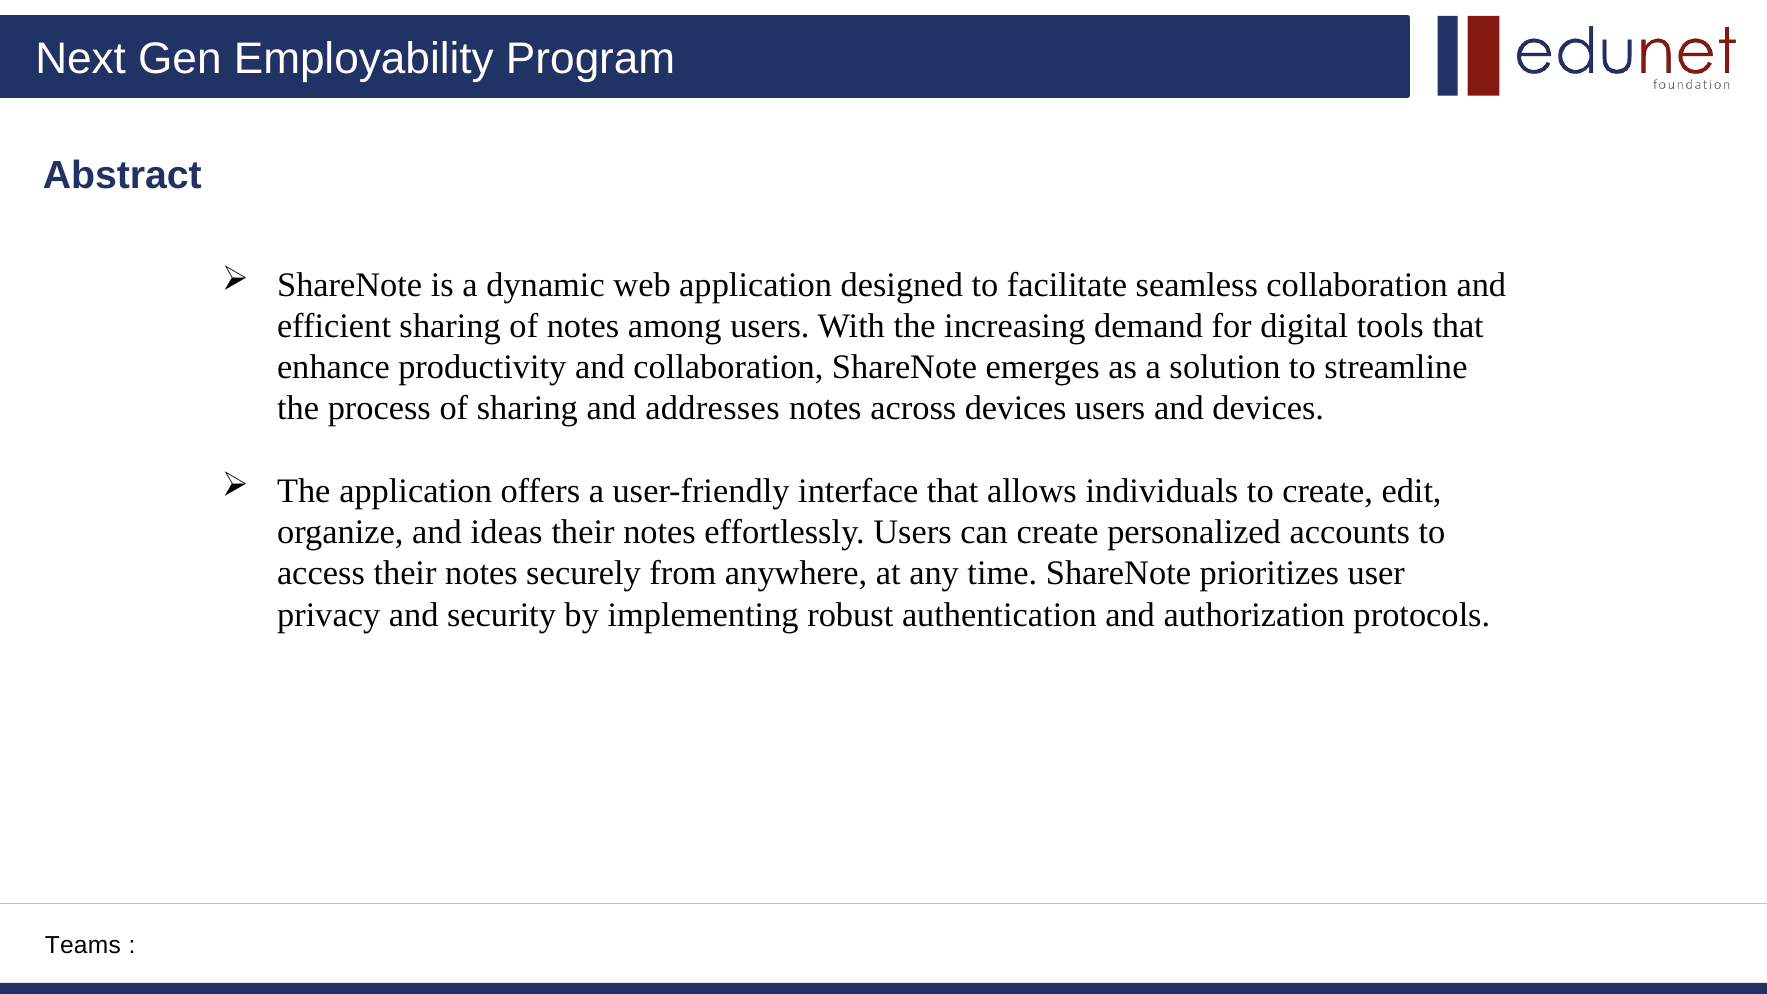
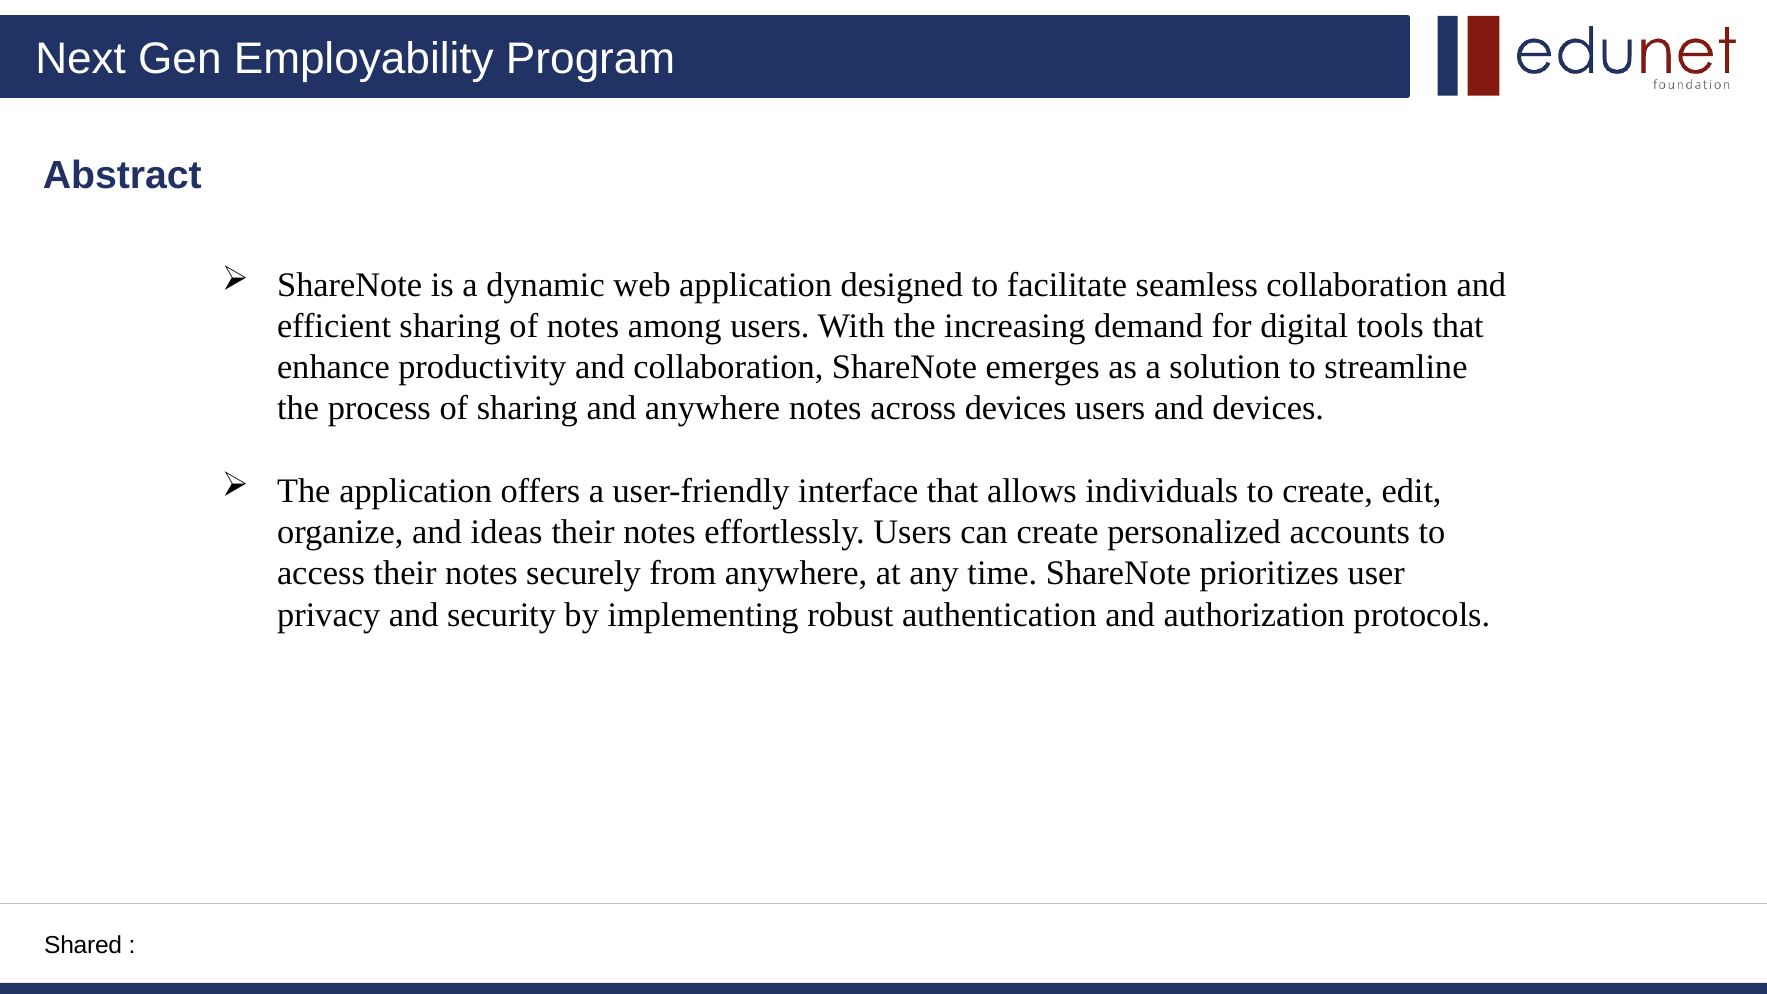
and addresses: addresses -> anywhere (713, 408)
Teams: Teams -> Shared (83, 945)
